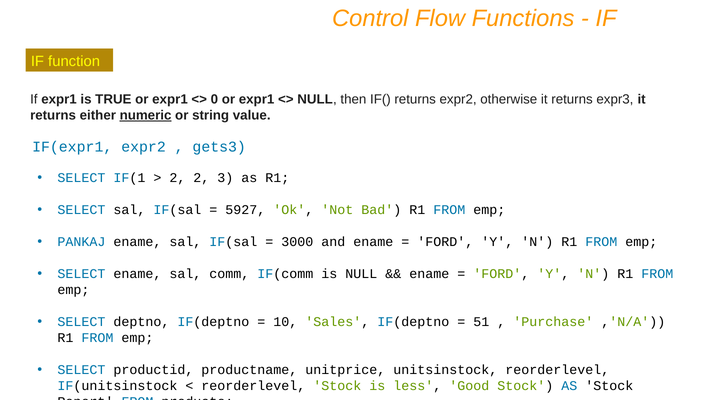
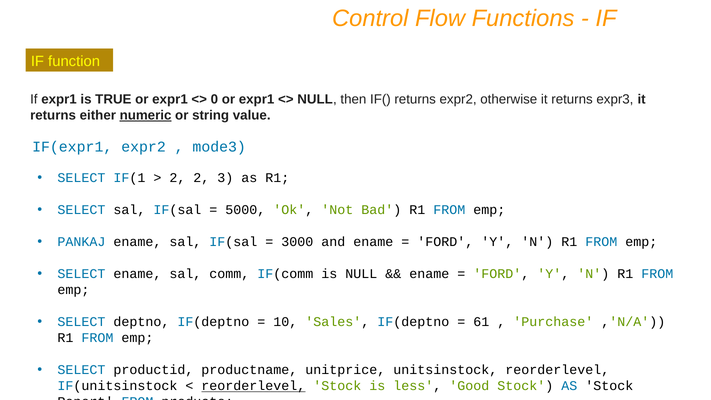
gets3: gets3 -> mode3 (219, 147)
5927: 5927 -> 5000 (245, 210)
51: 51 -> 61 (481, 322)
reorderlevel underline: none -> present (253, 386)
